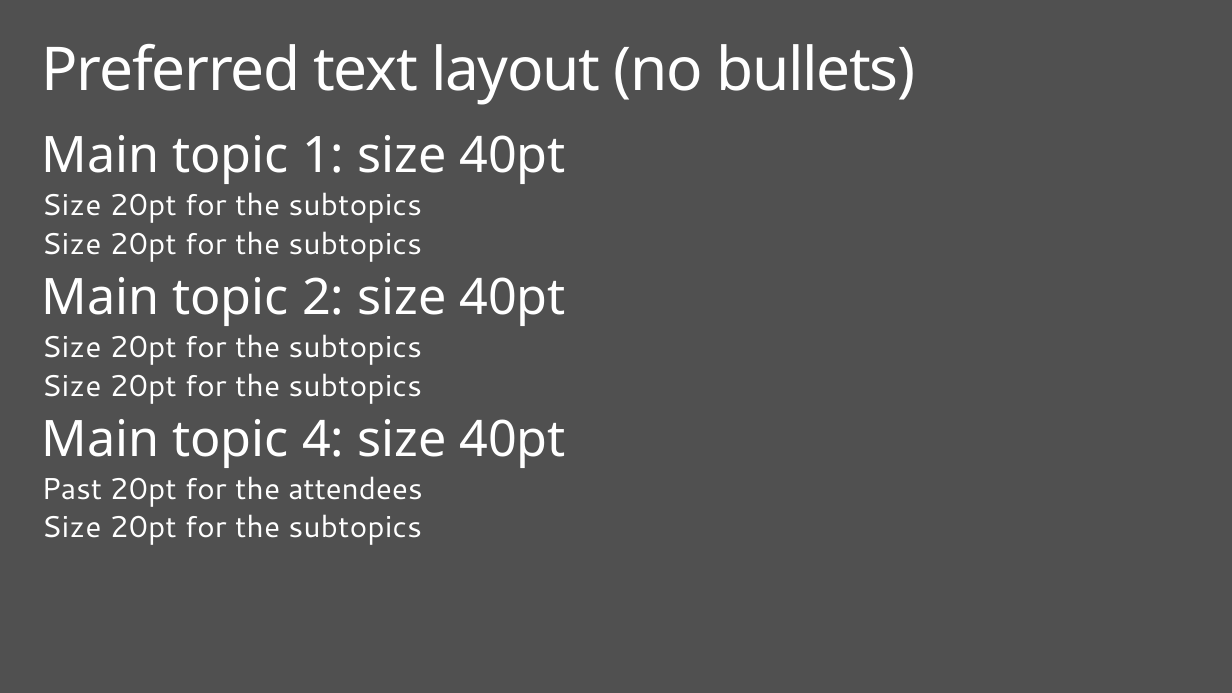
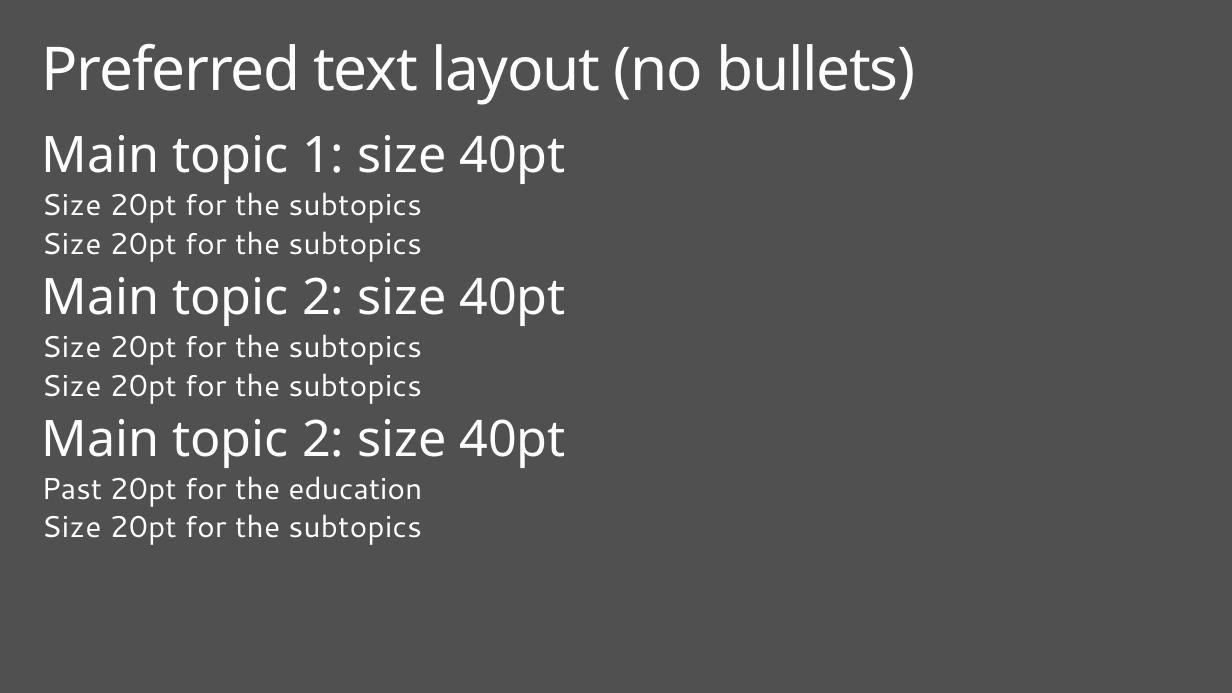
4: 4 -> 2 (323, 439)
attendees: attendees -> education (355, 489)
